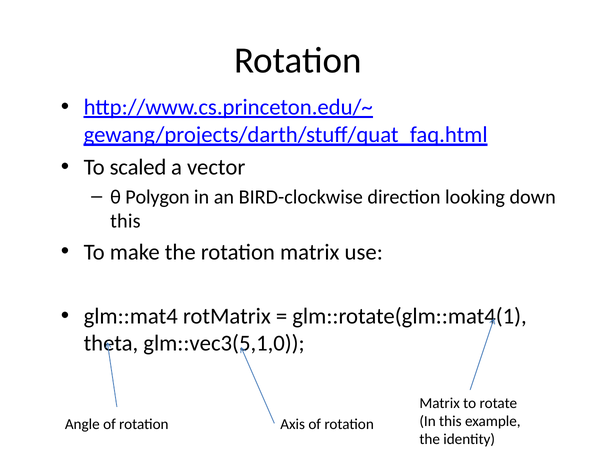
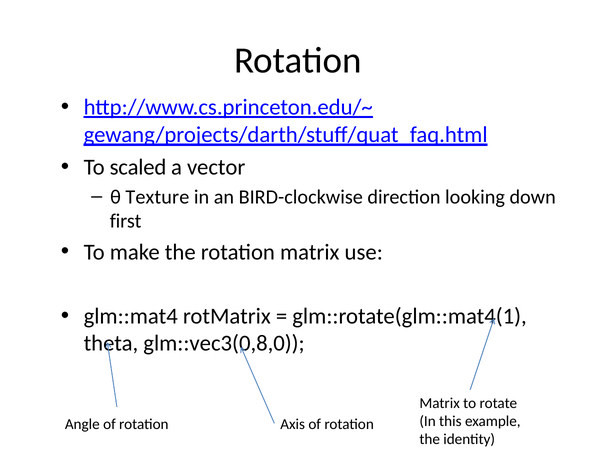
Polygon: Polygon -> Texture (157, 197)
this: this -> first (126, 221)
glm::vec3(5,1,0: glm::vec3(5,1,0 -> glm::vec3(0,8,0 (224, 343)
